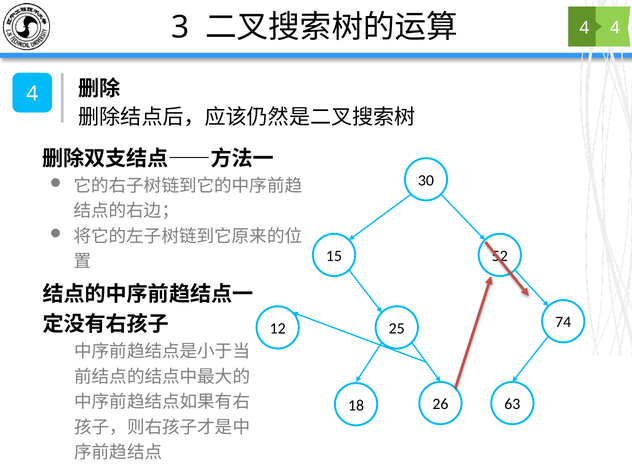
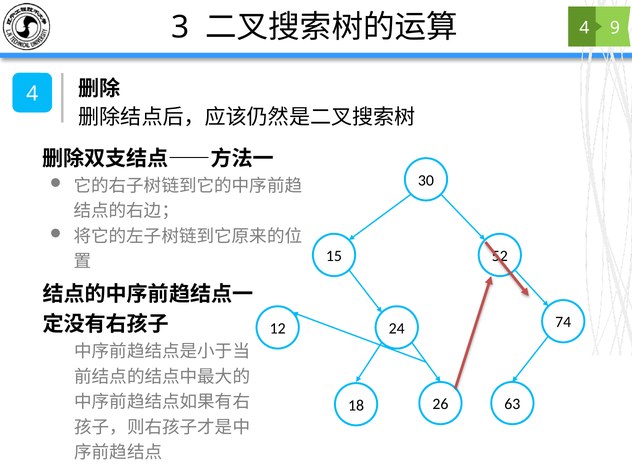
4: 4 -> 9 (615, 28)
25: 25 -> 24 (397, 328)
